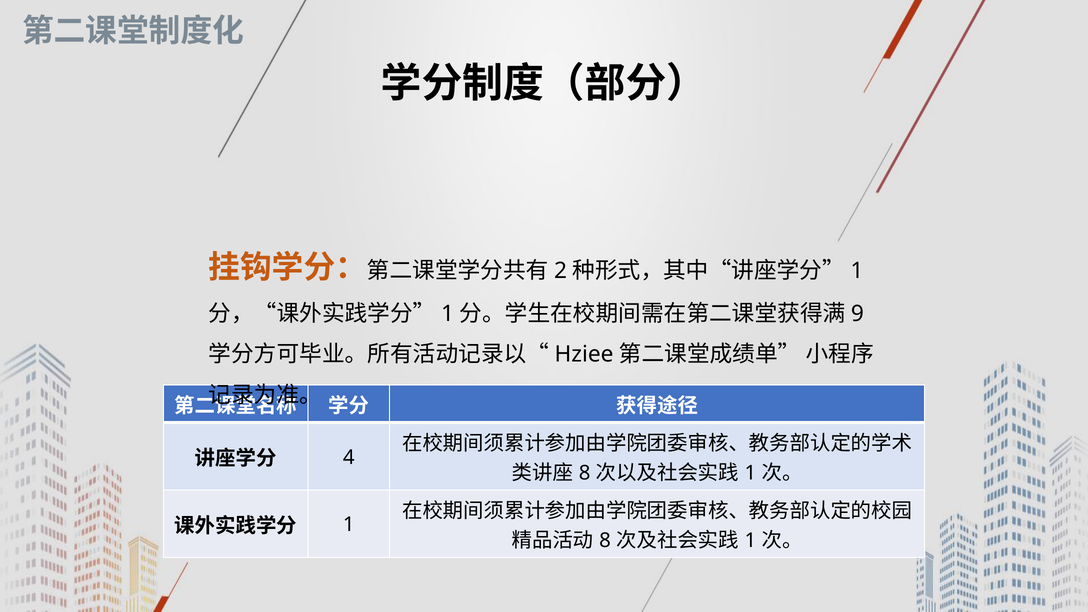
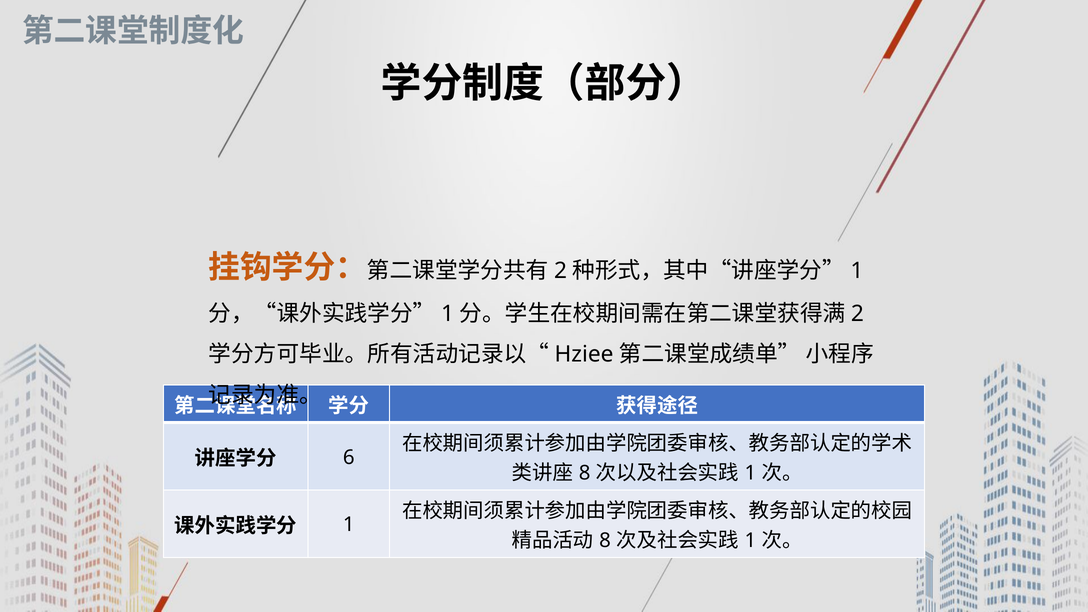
9: 9 -> 2 (857, 314)
4: 4 -> 6 (349, 457)
